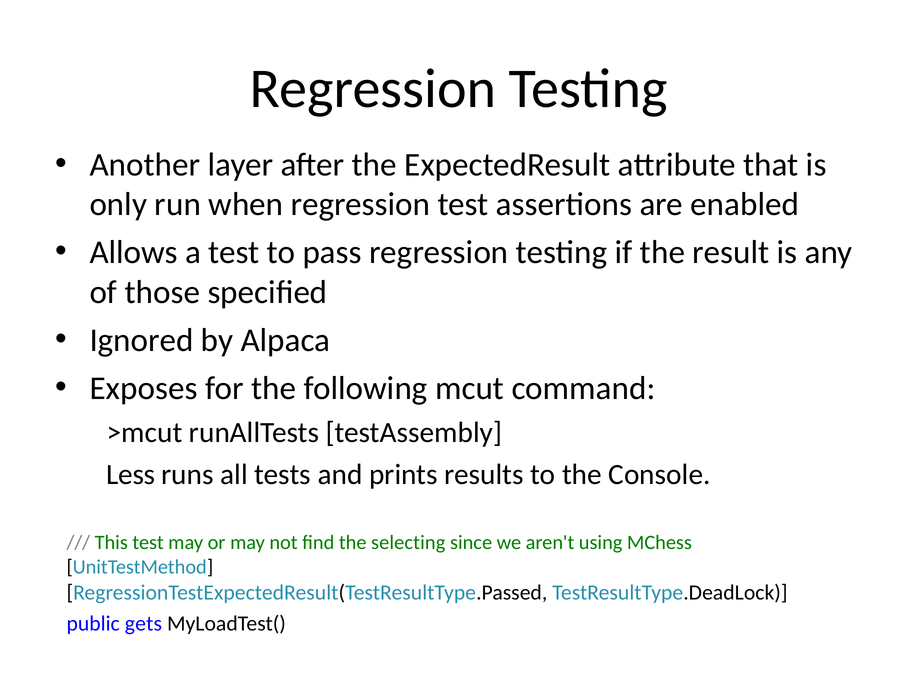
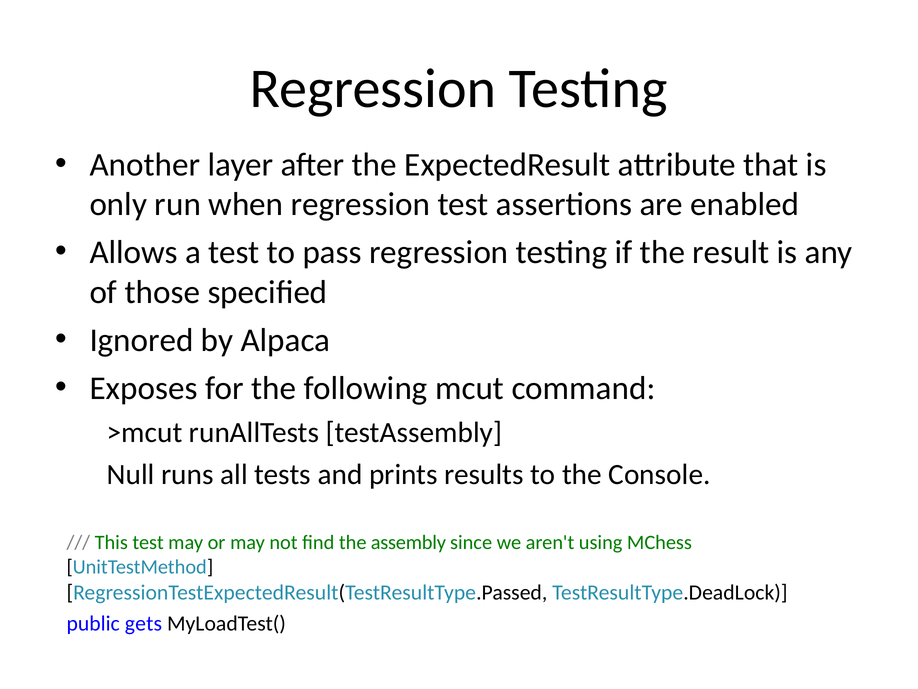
Less: Less -> Null (131, 474)
selecting: selecting -> assembly (408, 542)
